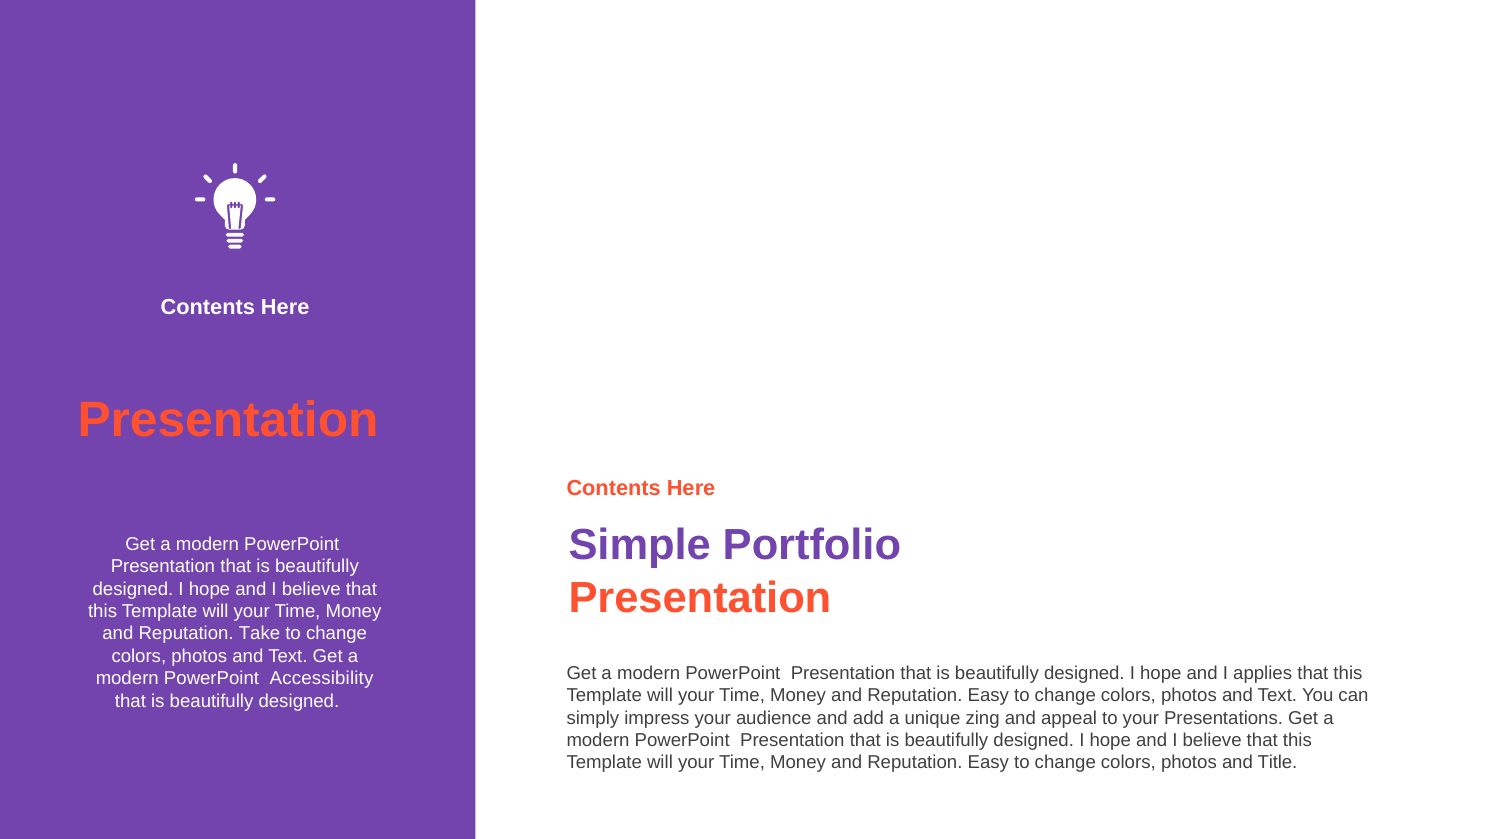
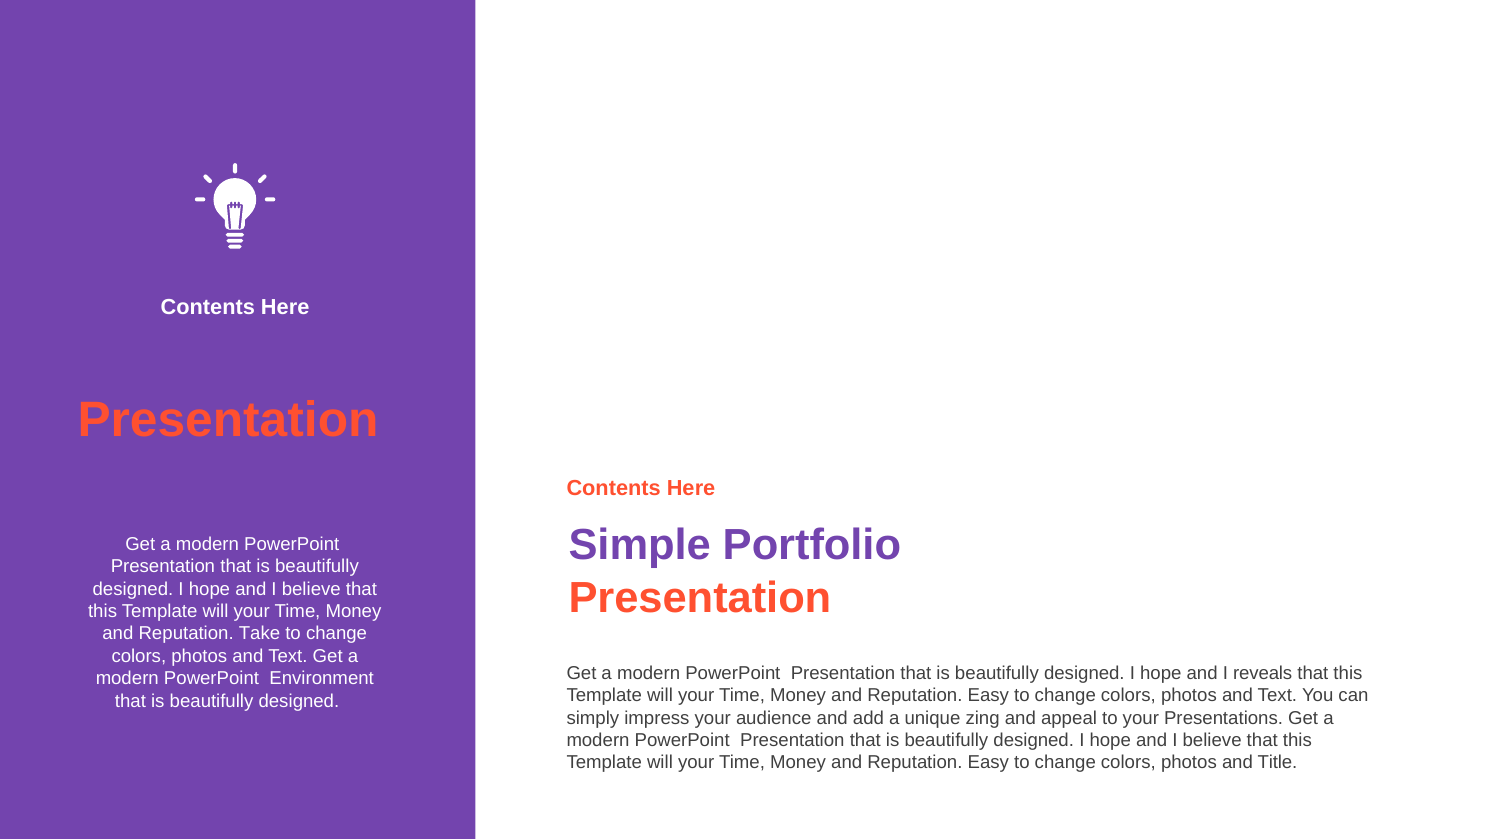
applies: applies -> reveals (1263, 673)
Accessibility: Accessibility -> Environment (322, 678)
